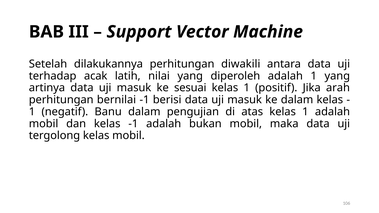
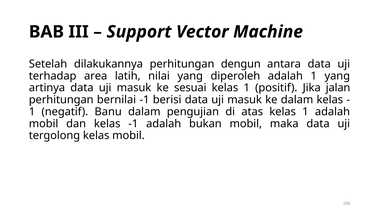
diwakili: diwakili -> dengun (241, 64)
acak: acak -> area (96, 76)
arah: arah -> jalan (338, 88)
